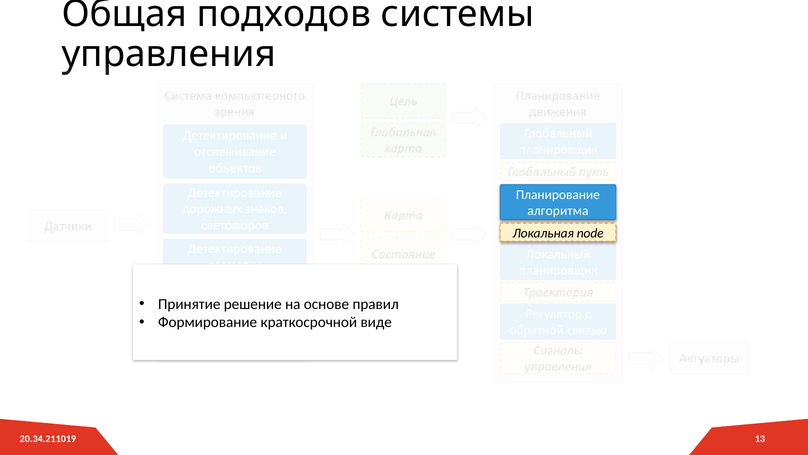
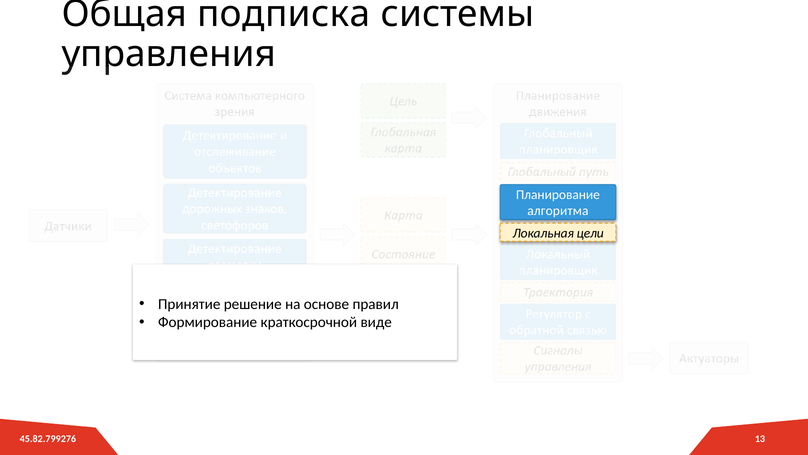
подходов: подходов -> подписка (284, 14)
node: node -> цели (590, 233)
20.34.211019: 20.34.211019 -> 45.82.799276 (48, 439)
